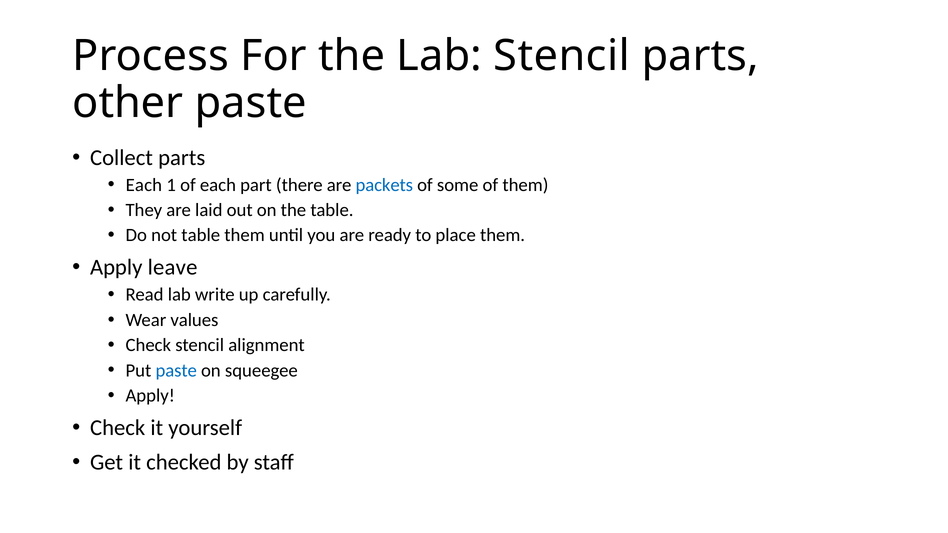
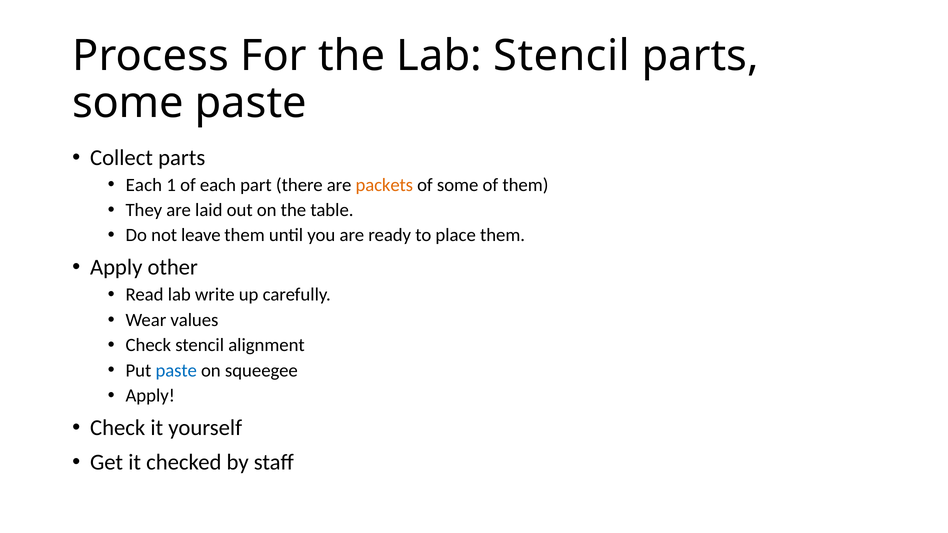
other: other -> some (128, 103)
packets colour: blue -> orange (384, 185)
not table: table -> leave (201, 235)
leave: leave -> other (173, 268)
